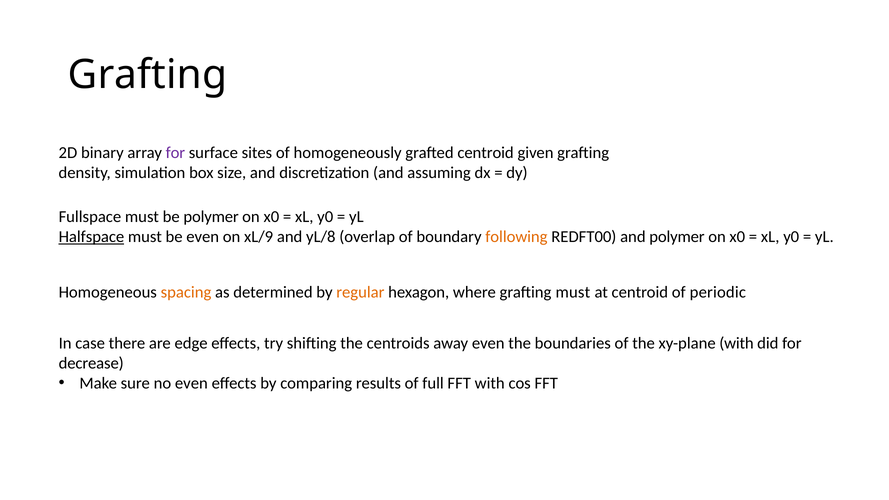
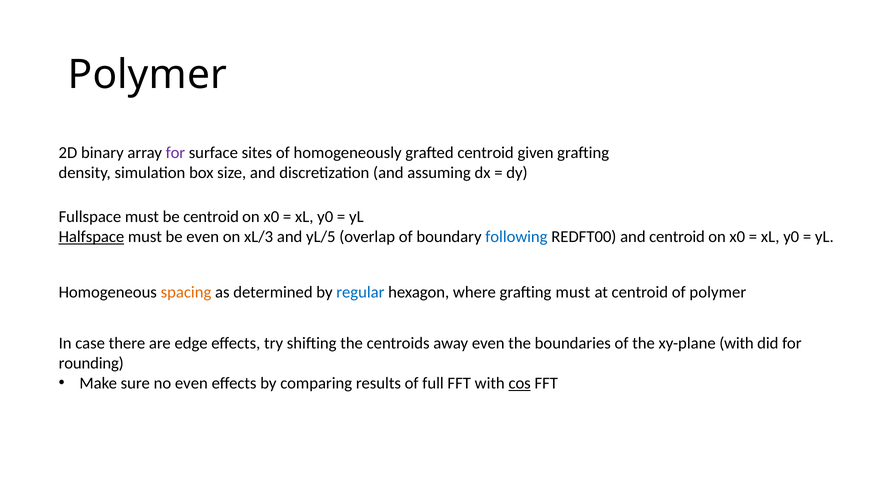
Grafting: Grafting -> Polymer (147, 75)
be polymer: polymer -> centroid (211, 217)
xL/9: xL/9 -> xL/3 (259, 237)
yL/8: yL/8 -> yL/5 (321, 237)
following colour: orange -> blue (516, 237)
and polymer: polymer -> centroid (677, 237)
regular colour: orange -> blue (360, 292)
of periodic: periodic -> polymer (718, 292)
decrease: decrease -> rounding (91, 363)
cos underline: none -> present (520, 383)
